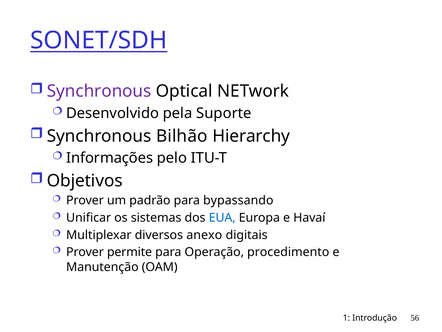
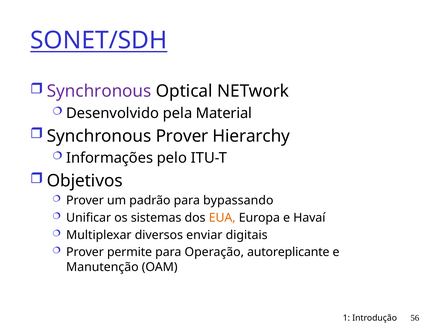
Suporte: Suporte -> Material (224, 113)
Synchronous Bilhão: Bilhão -> Prover (182, 136)
EUA colour: blue -> orange (222, 217)
anexo: anexo -> enviar (204, 235)
procedimento: procedimento -> autoreplicante (288, 252)
